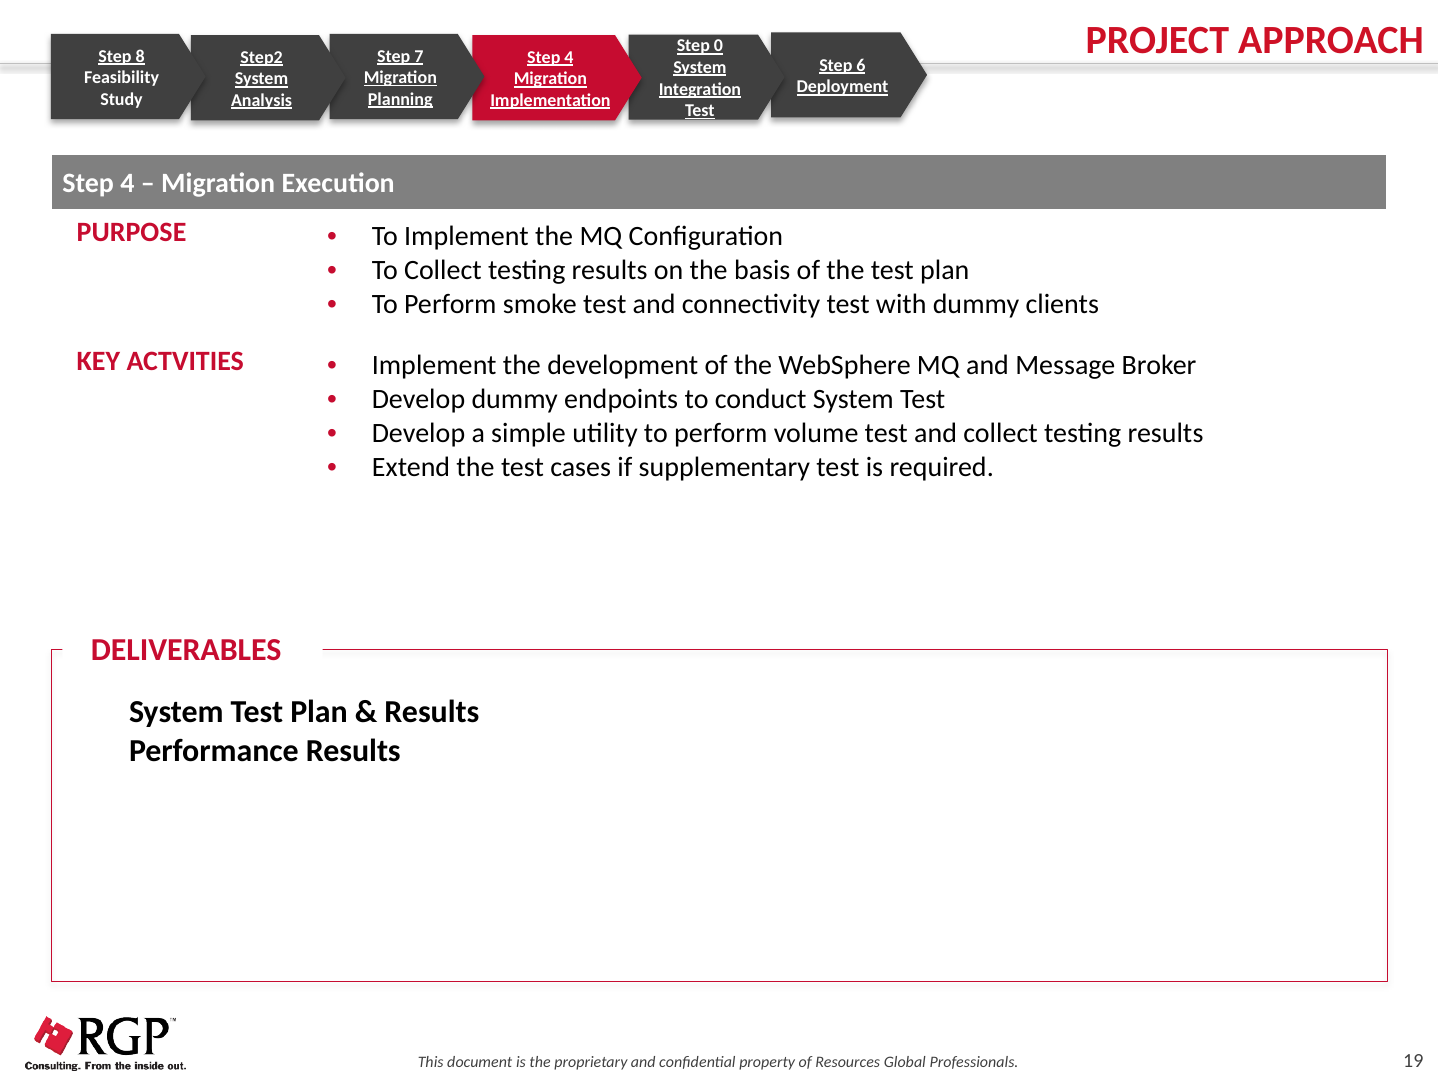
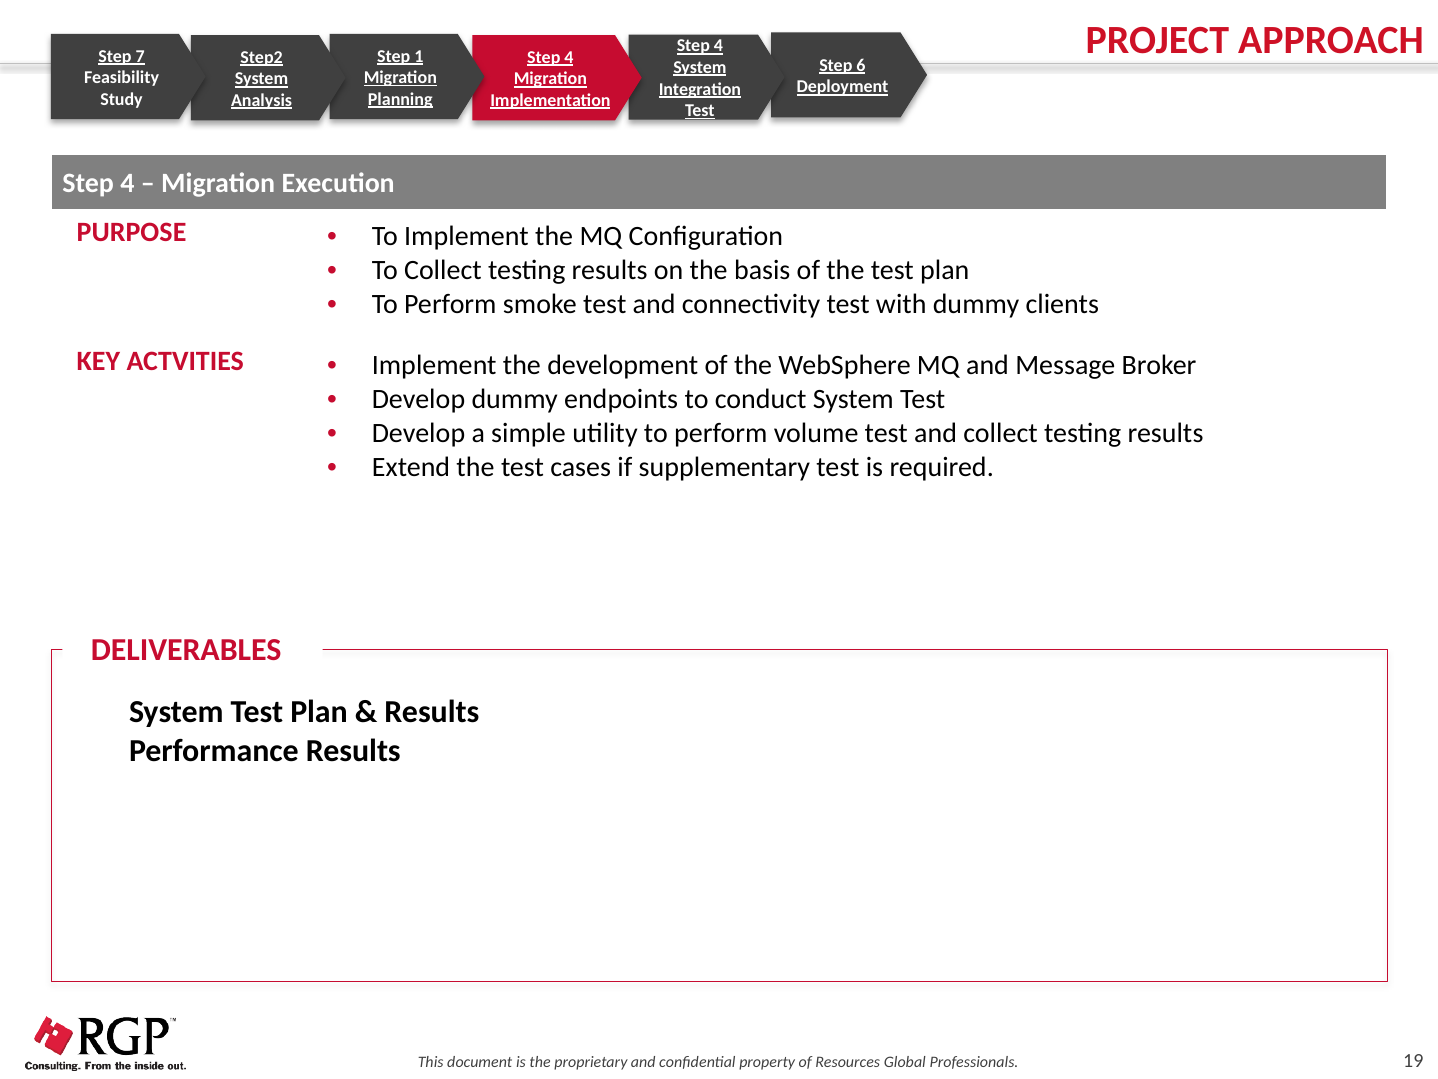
0: 0 -> 4 (718, 46)
8: 8 -> 7 (140, 56)
7: 7 -> 1 (419, 56)
